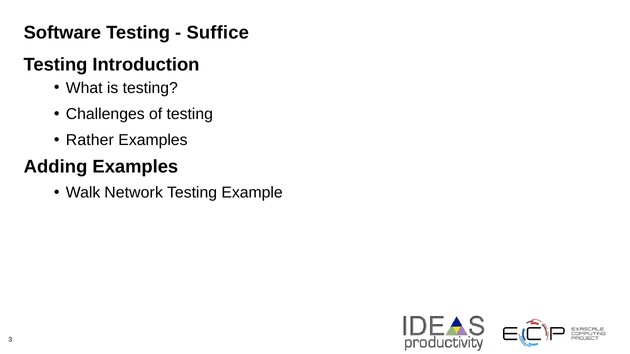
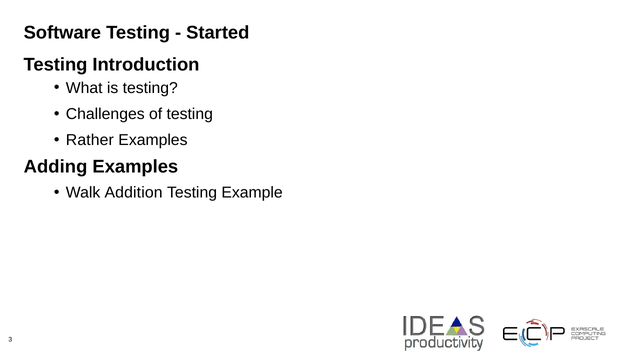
Suffice: Suffice -> Started (218, 33)
Network: Network -> Addition (134, 193)
